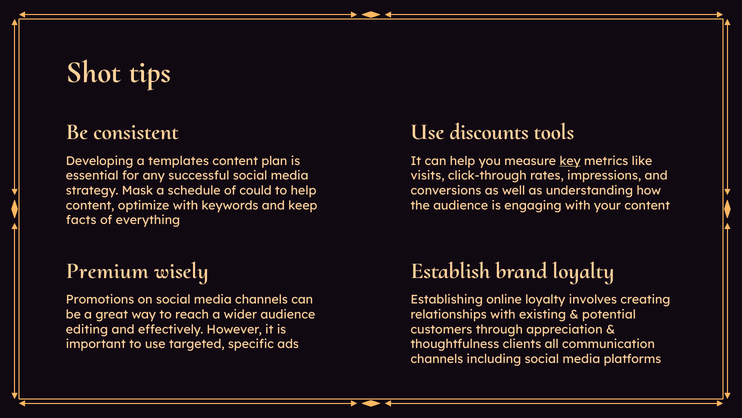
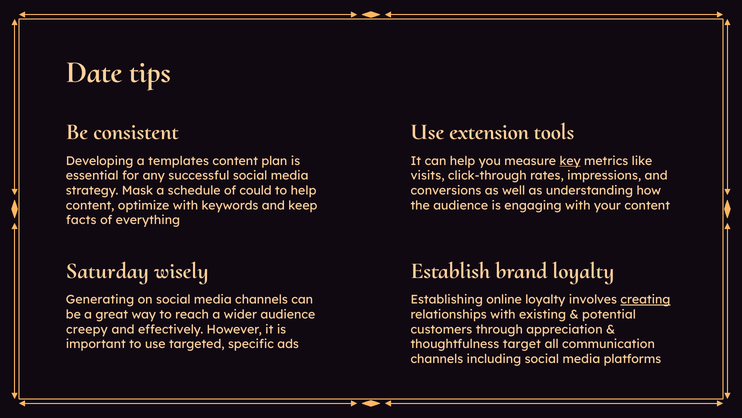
Shot: Shot -> Date (94, 72)
discounts: discounts -> extension (489, 132)
Premium: Premium -> Saturday (107, 270)
Promotions: Promotions -> Generating (100, 299)
creating underline: none -> present (645, 299)
editing: editing -> creepy (87, 329)
clients: clients -> target (522, 344)
